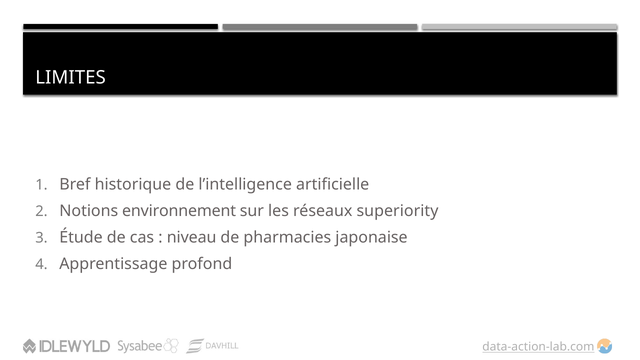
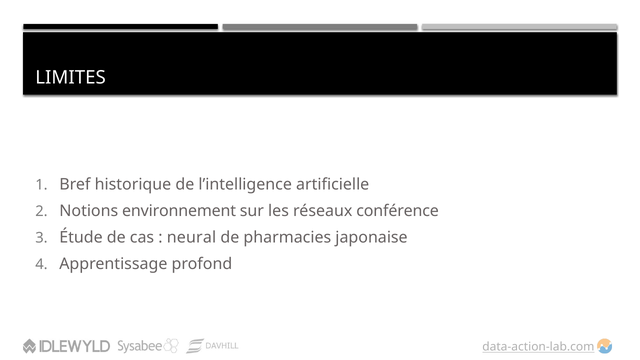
superiority: superiority -> conférence (398, 211)
niveau: niveau -> neural (191, 237)
